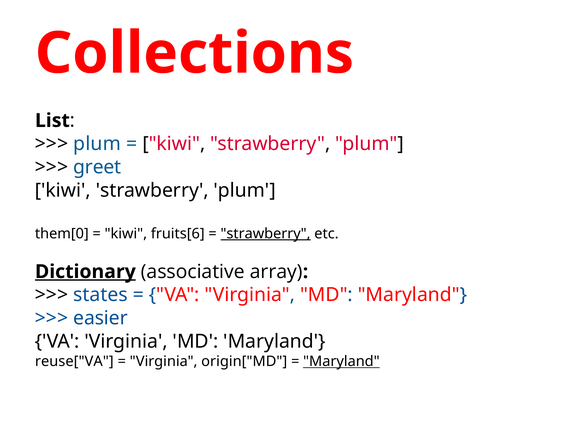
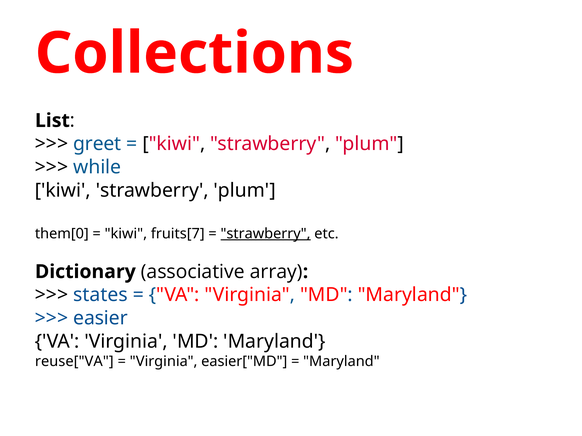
plum: plum -> greet (97, 144)
greet: greet -> while (97, 167)
fruits[6: fruits[6 -> fruits[7 (178, 234)
Dictionary underline: present -> none (85, 272)
origin["MD: origin["MD -> easier["MD (244, 362)
Maryland underline: present -> none (341, 362)
